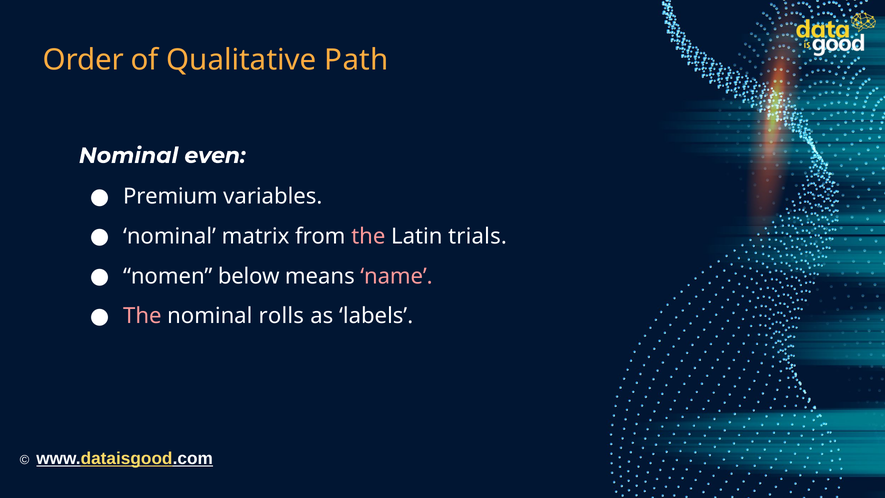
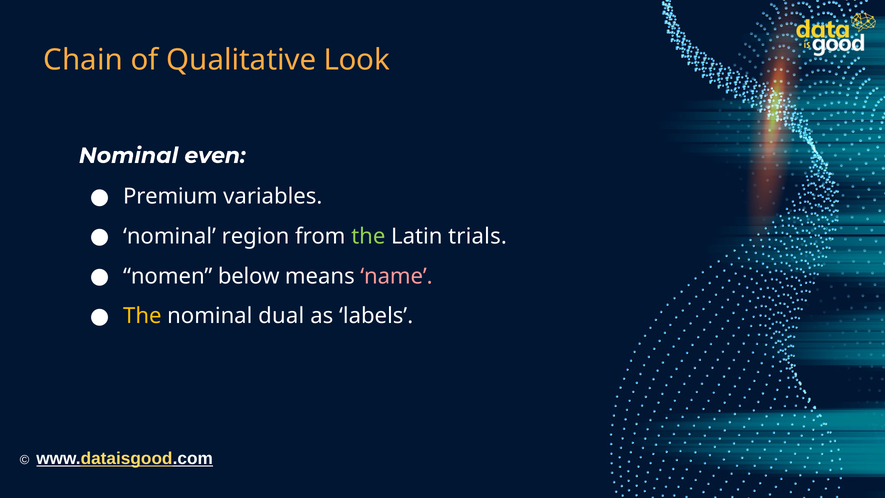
Order: Order -> Chain (83, 60)
Path: Path -> Look (357, 60)
matrix: matrix -> region (256, 236)
the colour: pink -> light green (368, 236)
The colour: pink -> yellow (142, 316)
rolls: rolls -> dual (281, 316)
